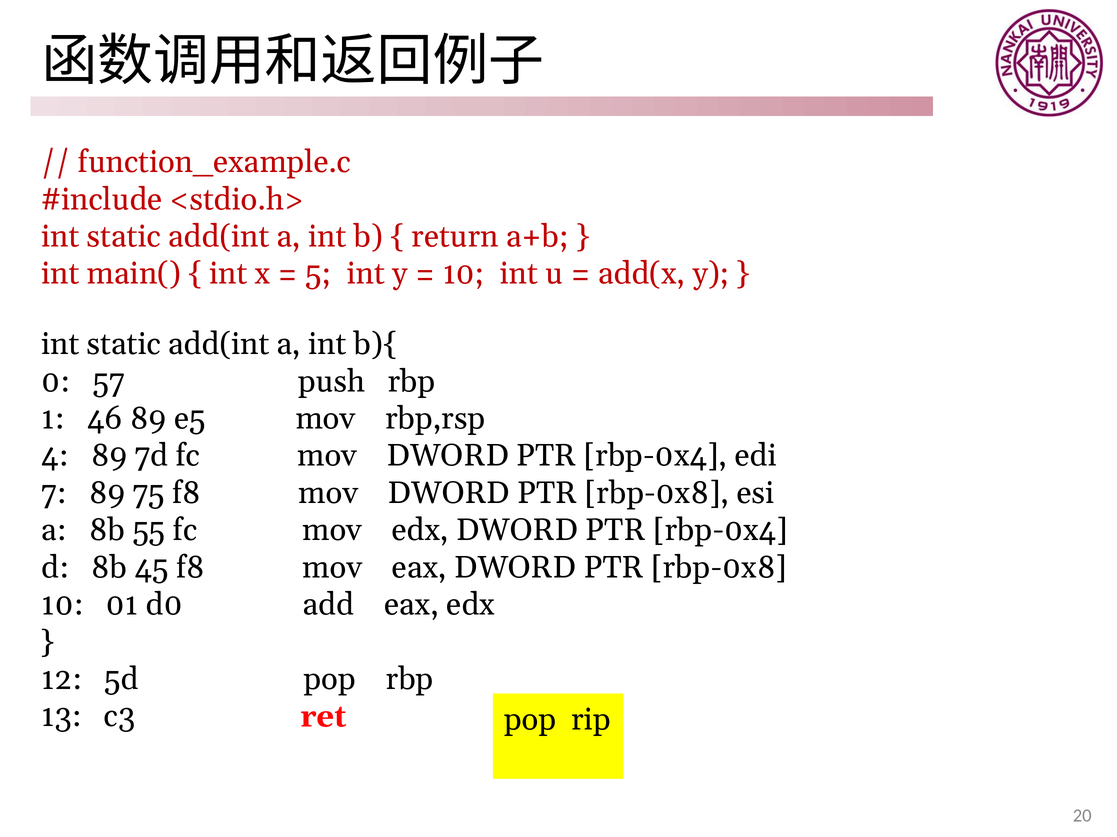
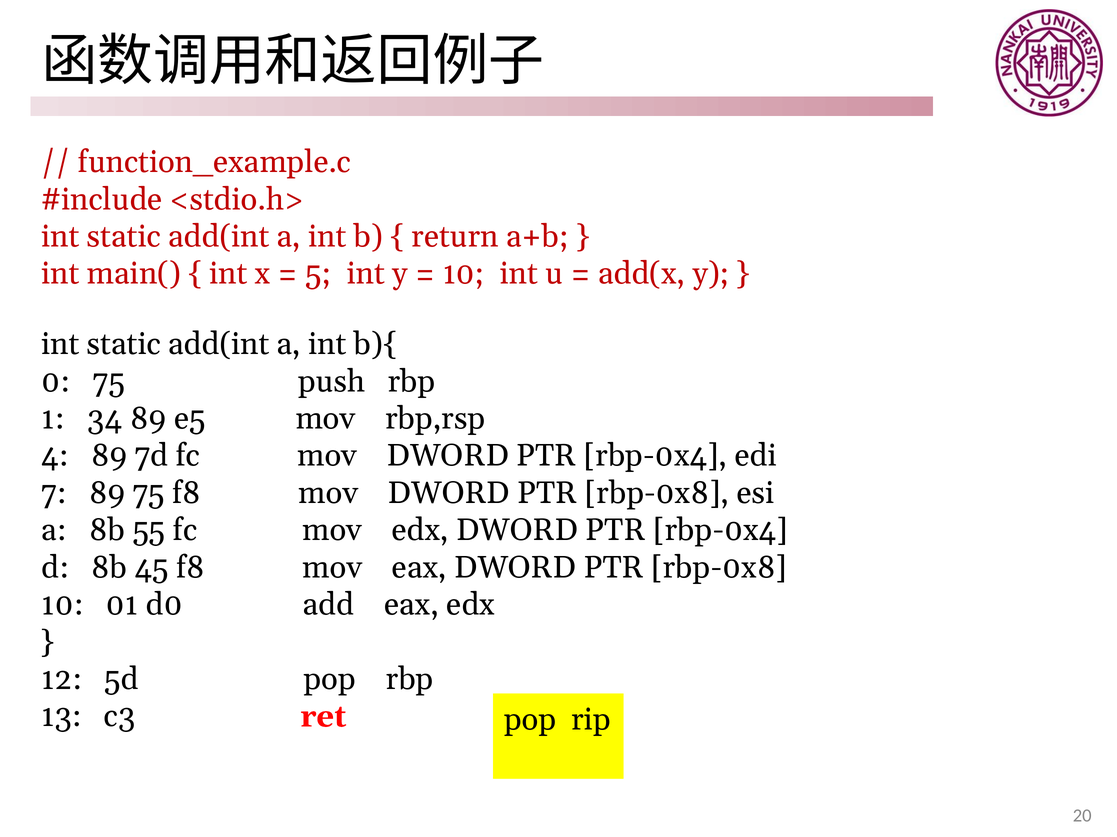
0 57: 57 -> 75 (109, 382)
46: 46 -> 34 (105, 419)
